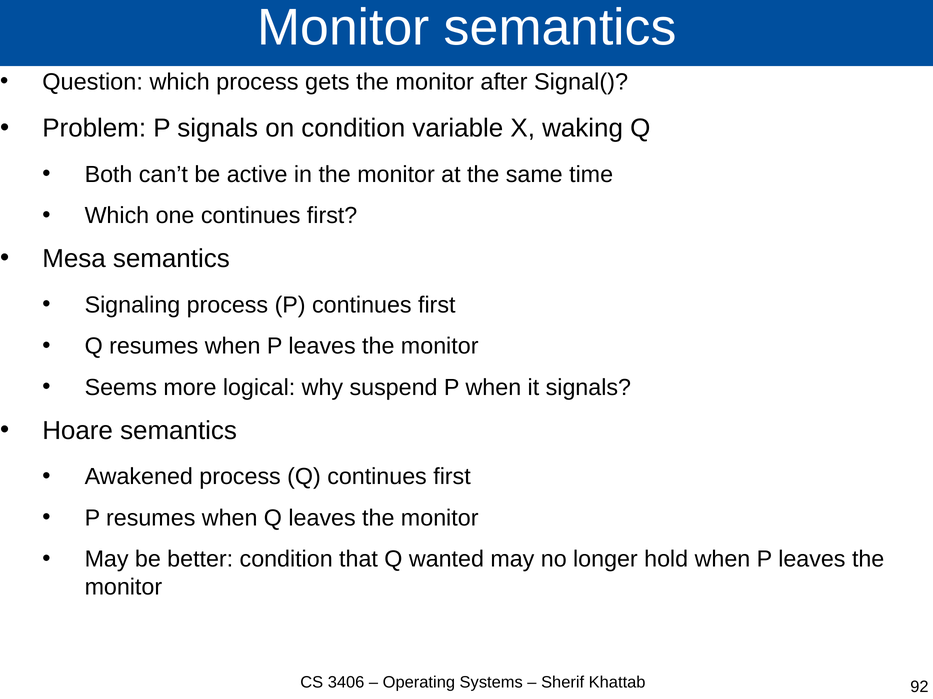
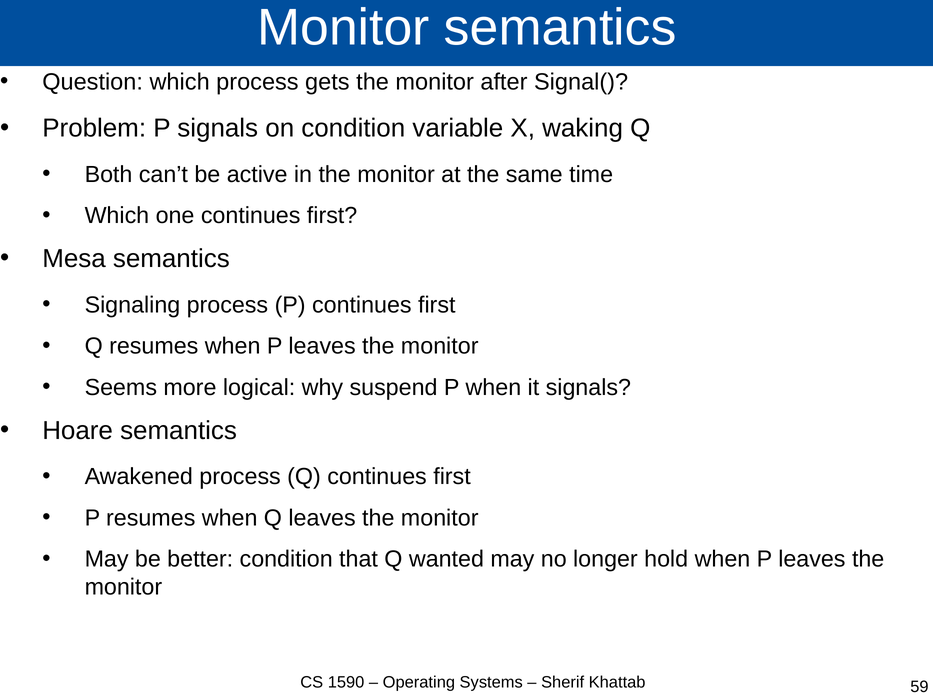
3406: 3406 -> 1590 (346, 683)
92: 92 -> 59 (919, 688)
